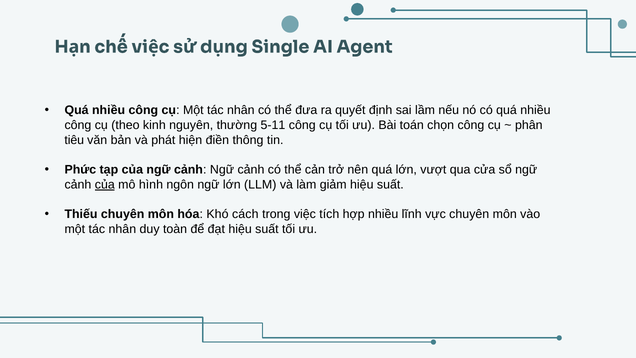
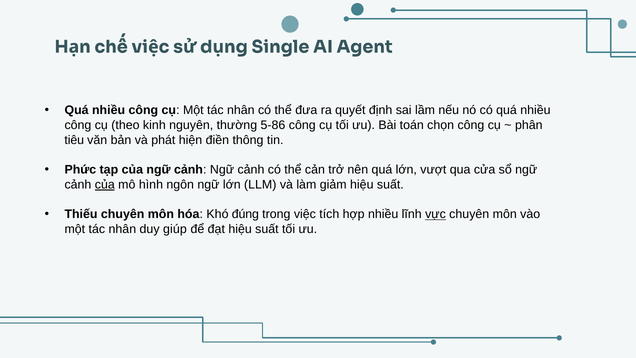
5-11: 5-11 -> 5-86 (273, 125)
cách: cách -> đúng (245, 214)
vực underline: none -> present (436, 214)
toàn: toàn -> giúp (175, 229)
